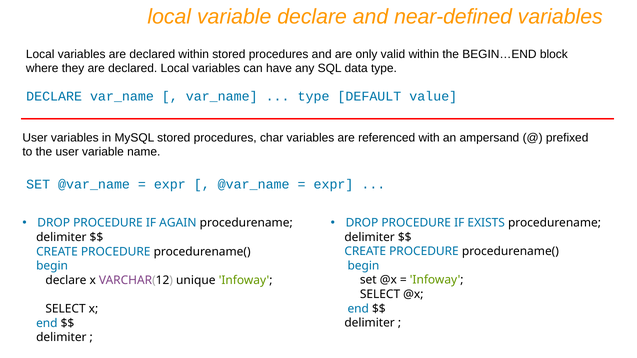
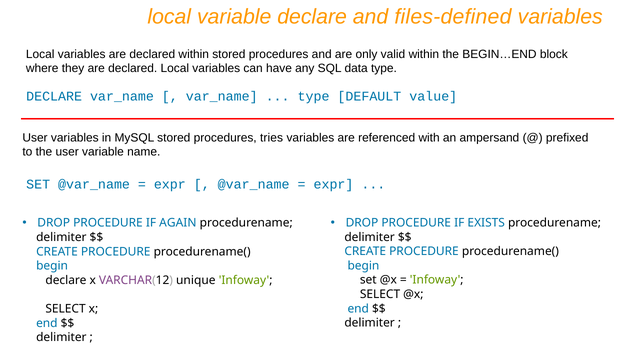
near-defined: near-defined -> files-defined (453, 17)
char: char -> tries (272, 138)
